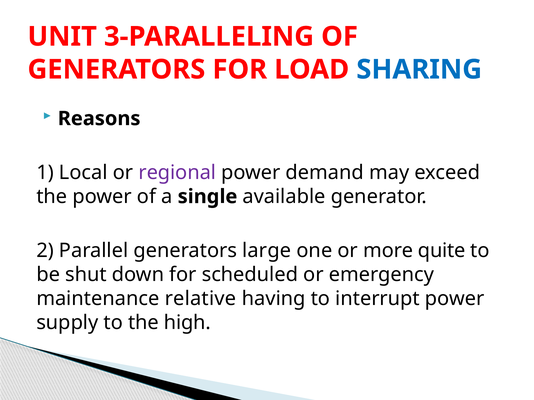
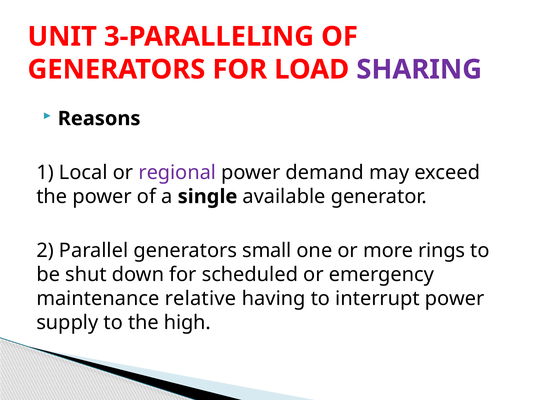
SHARING colour: blue -> purple (419, 70)
large: large -> small (267, 251)
quite: quite -> rings (442, 251)
